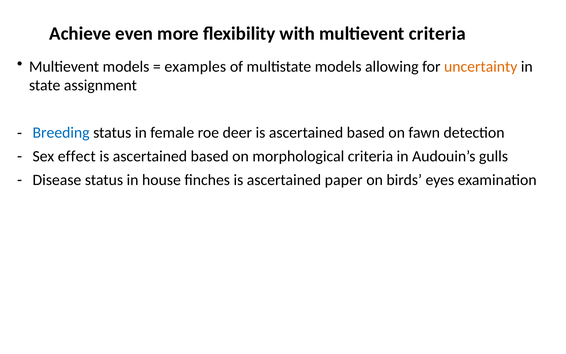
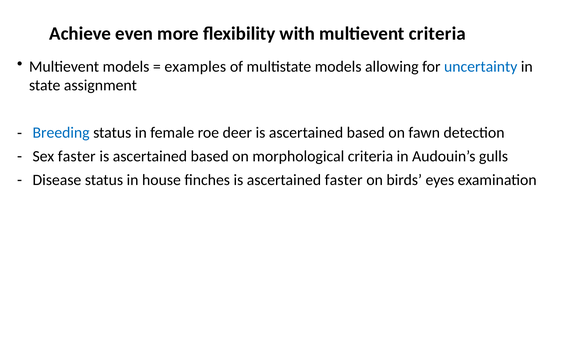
uncertainty colour: orange -> blue (481, 67)
Sex effect: effect -> faster (77, 156)
ascertained paper: paper -> faster (344, 180)
